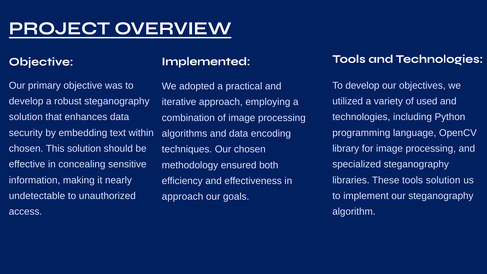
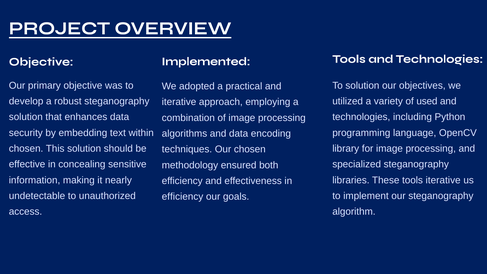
develop: develop -> solution (362, 85)
tools solution: solution -> iterative (443, 180)
approach: approach -> efficiency (183, 197)
